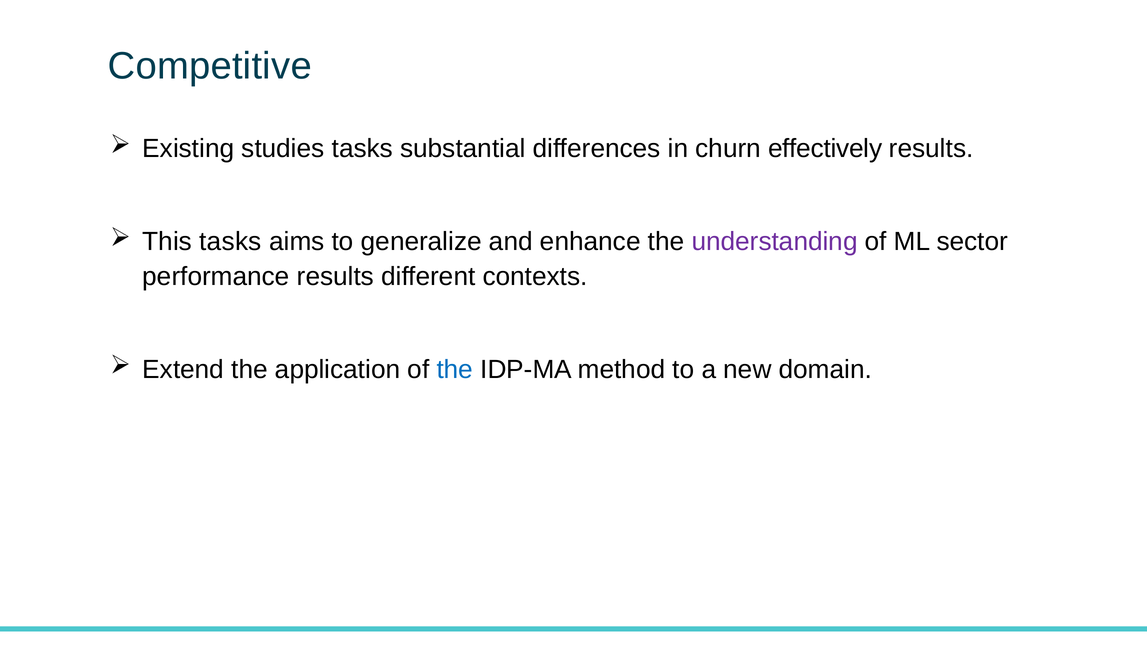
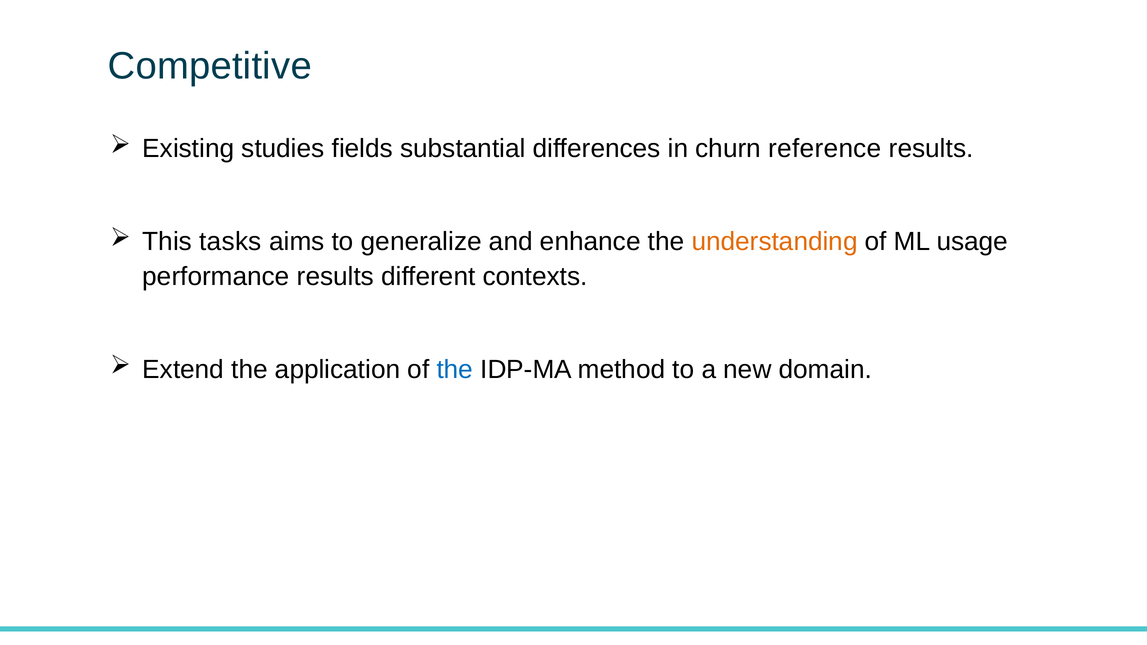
studies tasks: tasks -> fields (362, 149)
effectively: effectively -> reference (825, 149)
understanding colour: purple -> orange (775, 242)
sector: sector -> usage (972, 242)
